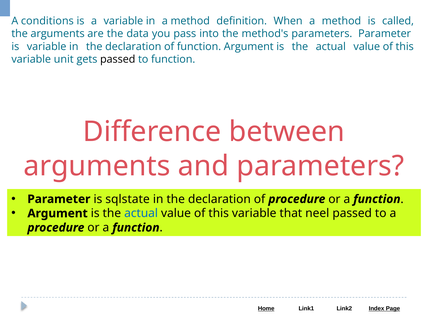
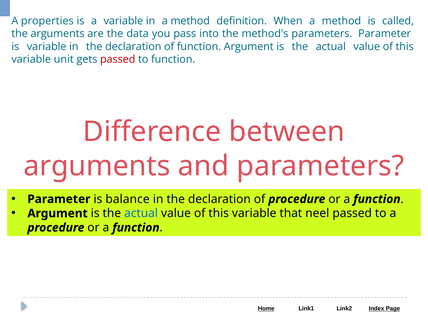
conditions: conditions -> properties (47, 21)
passed colour: black -> red (118, 59)
sqlstate: sqlstate -> balance (128, 199)
